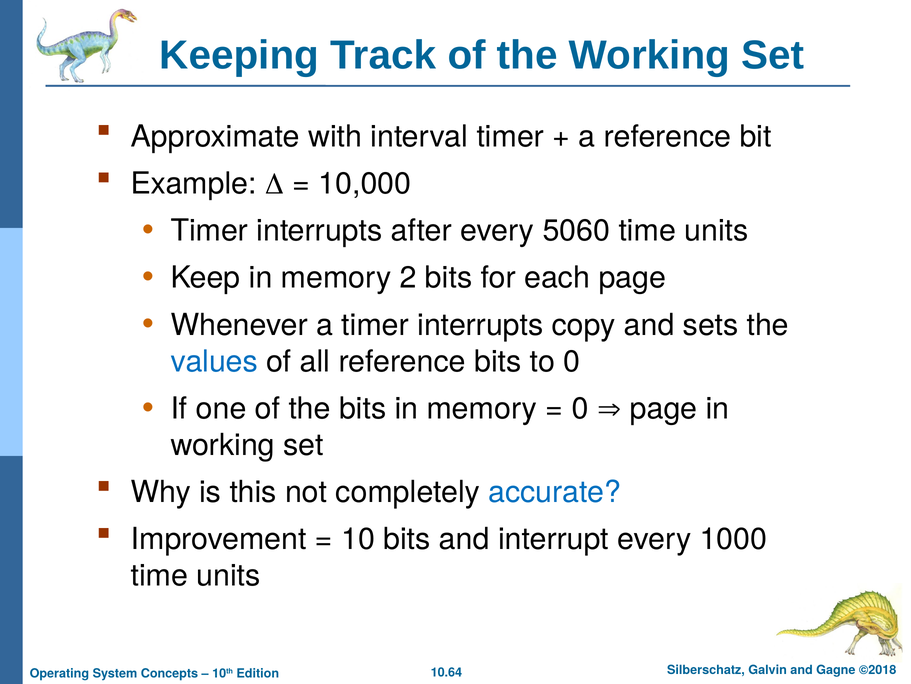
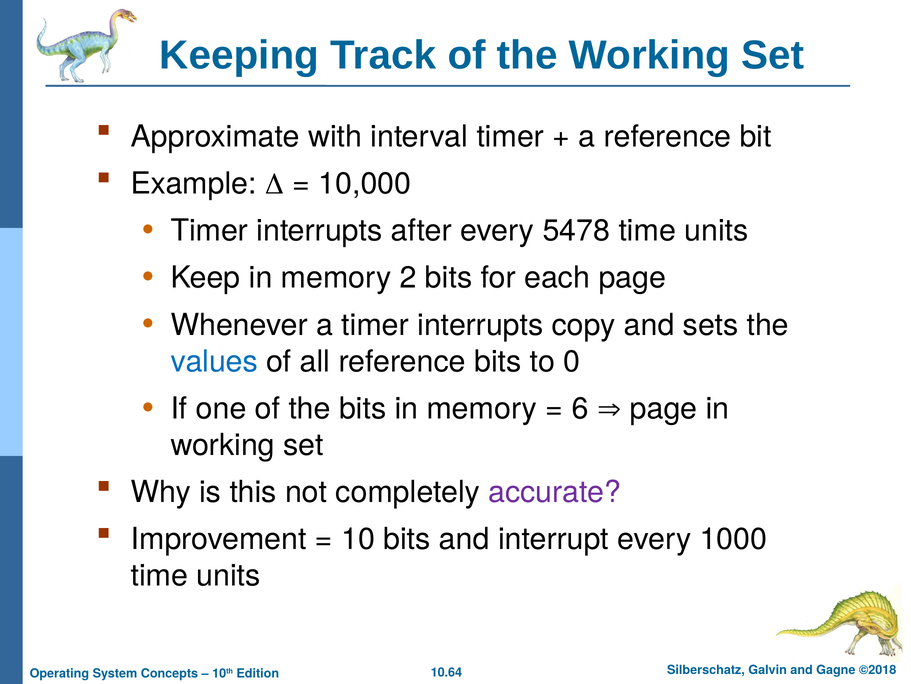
5060: 5060 -> 5478 (576, 231)
0: 0 -> 6 (580, 408)
accurate colour: blue -> purple (555, 492)
